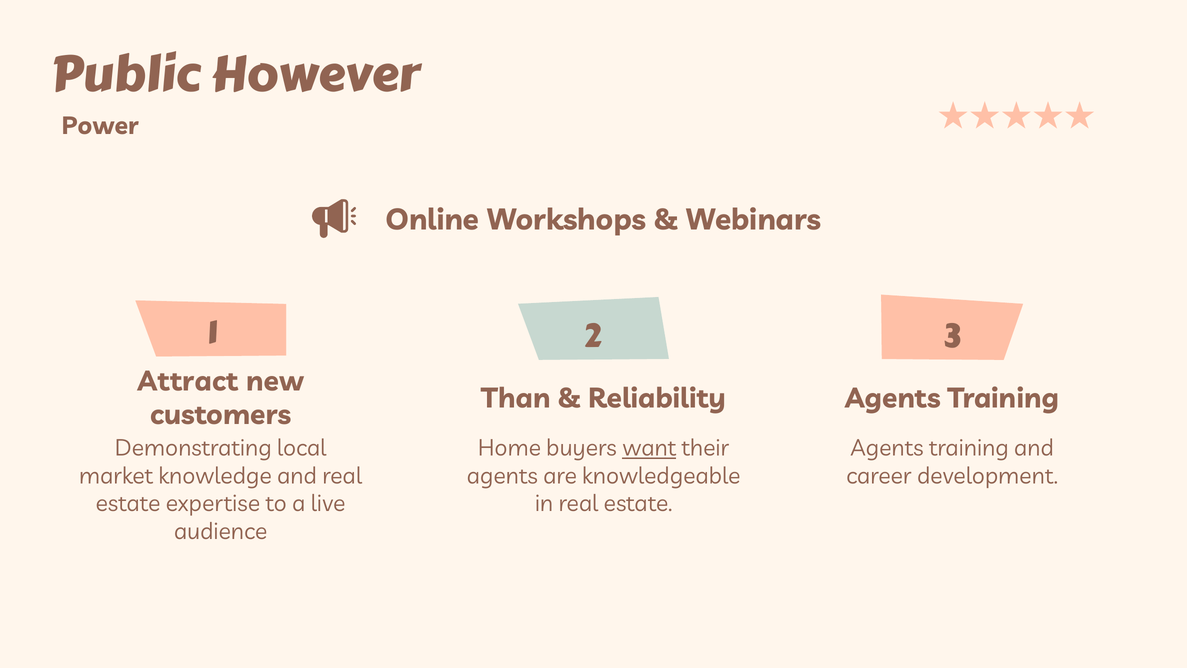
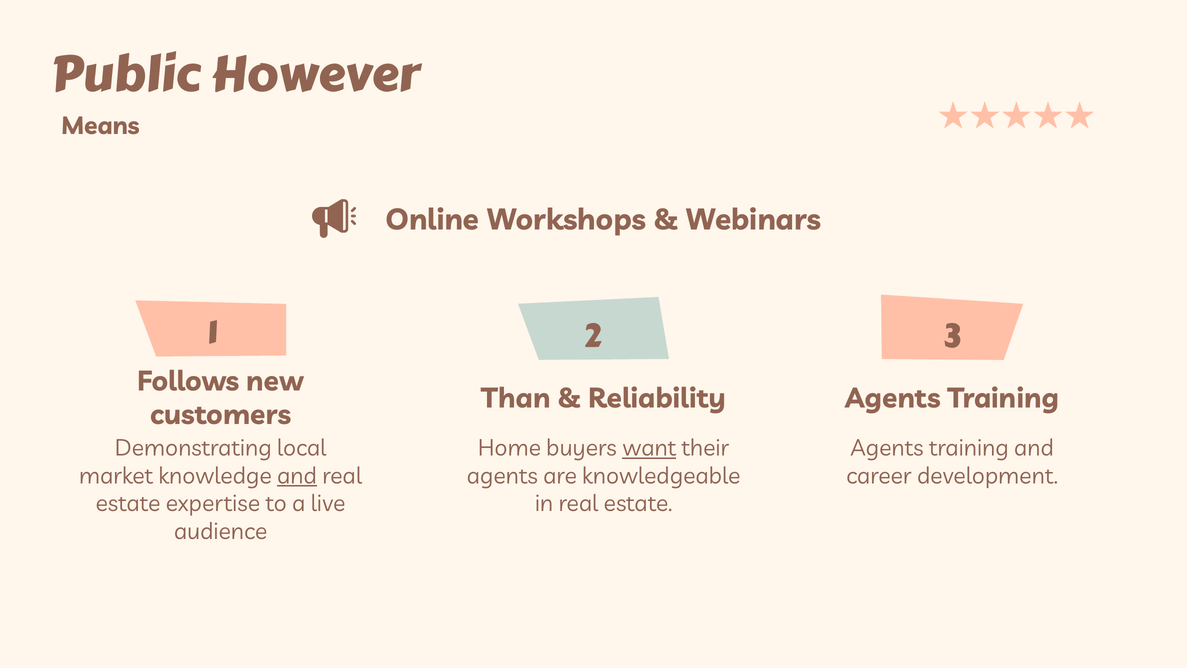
Power: Power -> Means (101, 126)
Attract: Attract -> Follows (188, 381)
and underline: none -> present (297, 476)
